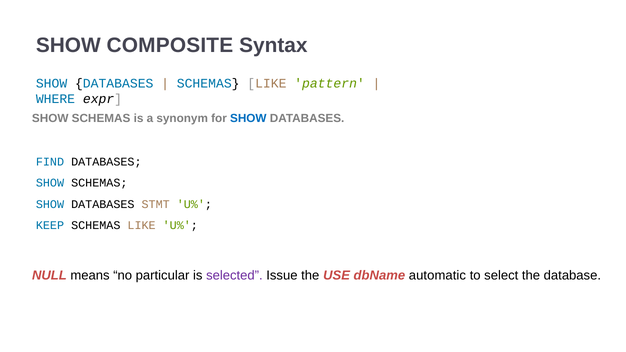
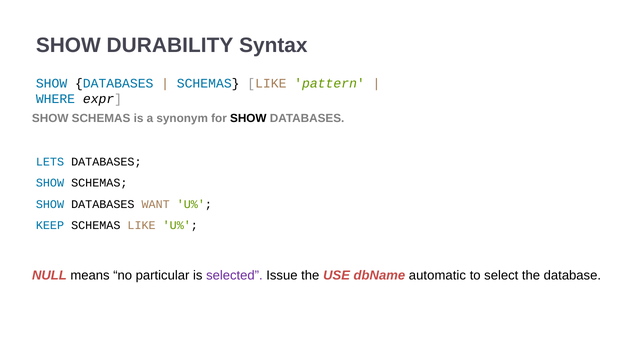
COMPOSITE: COMPOSITE -> DURABILITY (170, 45)
SHOW colour: blue -> black (248, 118)
FIND: FIND -> LETS (50, 162)
STMT: STMT -> WANT (156, 204)
